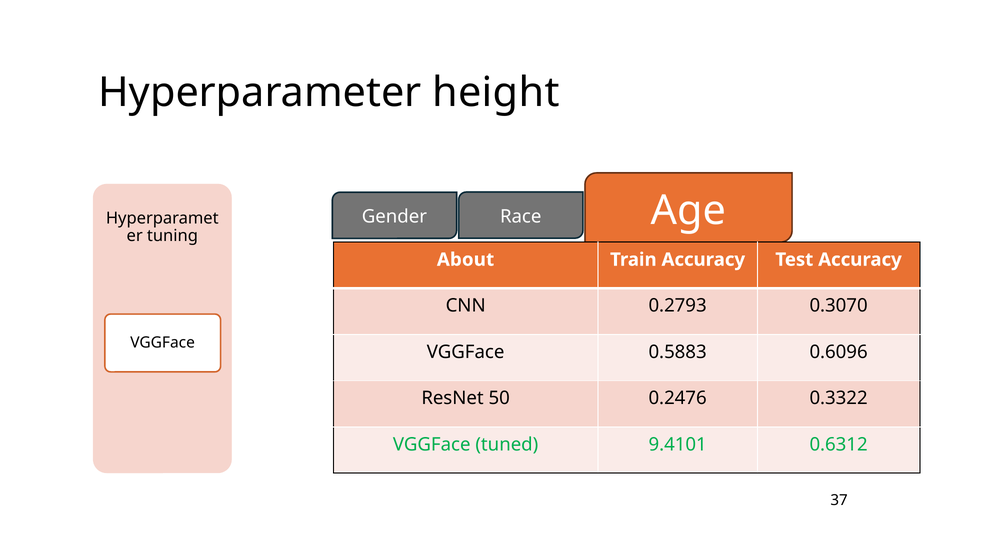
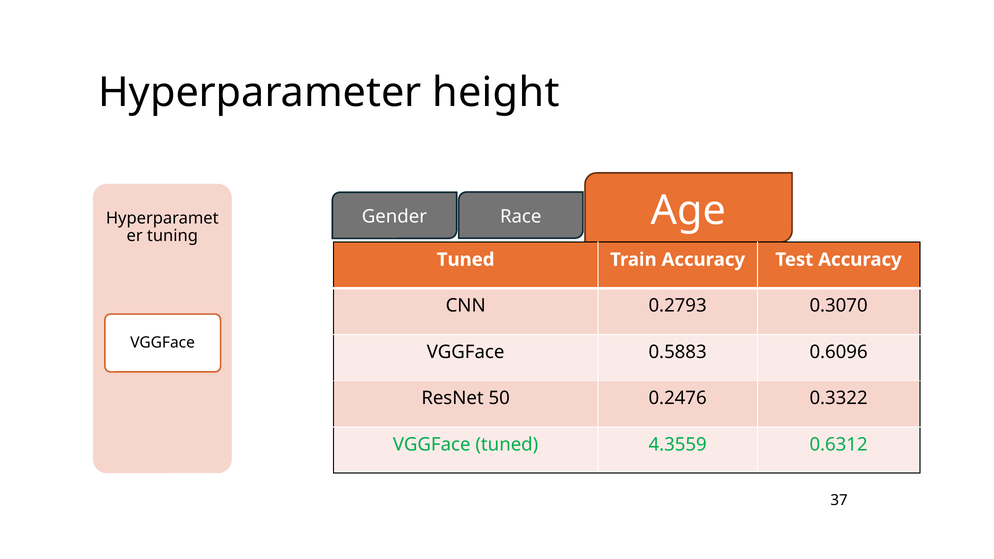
About: About -> Tuned (466, 260)
9.4101: 9.4101 -> 4.3559 (678, 444)
